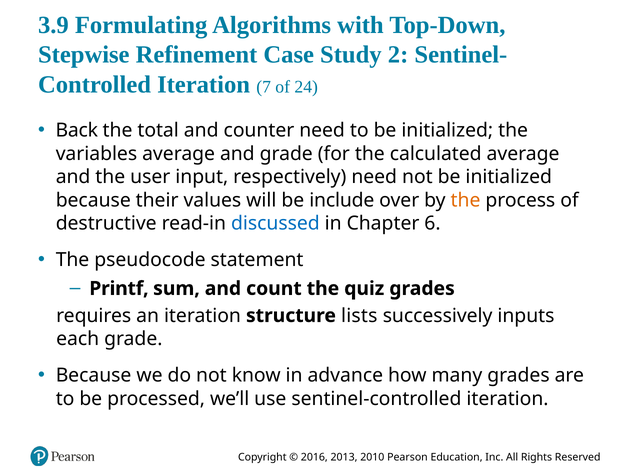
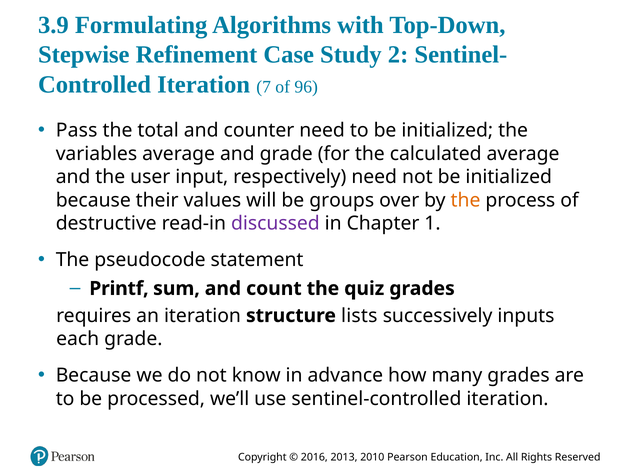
24: 24 -> 96 (306, 87)
Back: Back -> Pass (77, 130)
include: include -> groups (342, 200)
discussed colour: blue -> purple (275, 223)
6: 6 -> 1 (433, 223)
